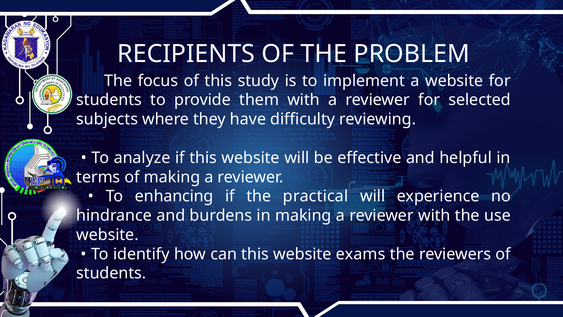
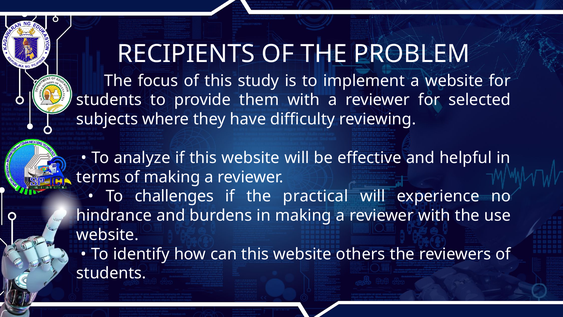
enhancing: enhancing -> challenges (174, 196)
exams: exams -> others (361, 254)
